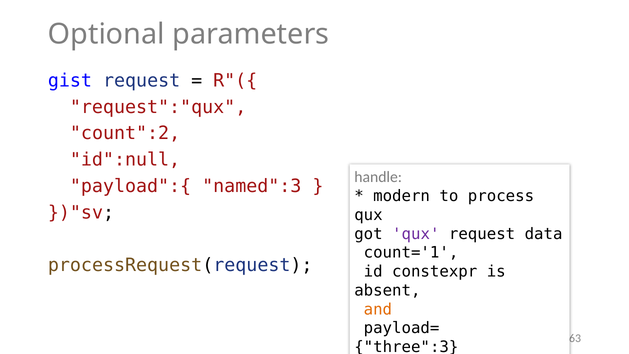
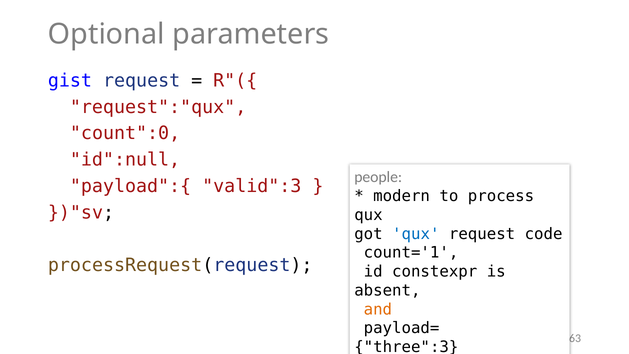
count":2: count":2 -> count":0 (125, 133)
handle: handle -> people (378, 177)
named":3: named":3 -> valid":3 (252, 186)
qux colour: purple -> blue (416, 234)
data: data -> code (544, 234)
